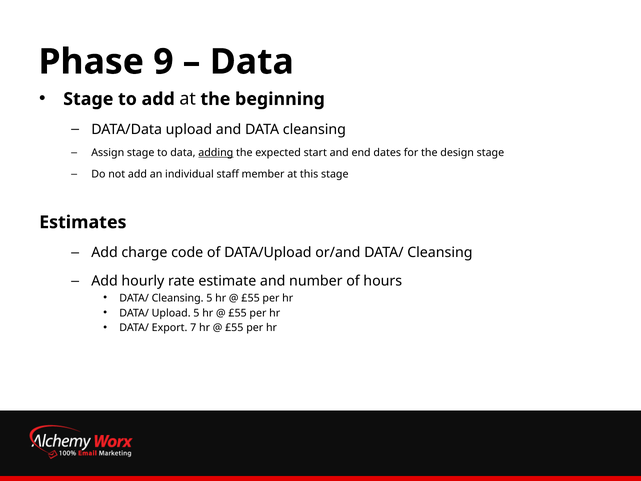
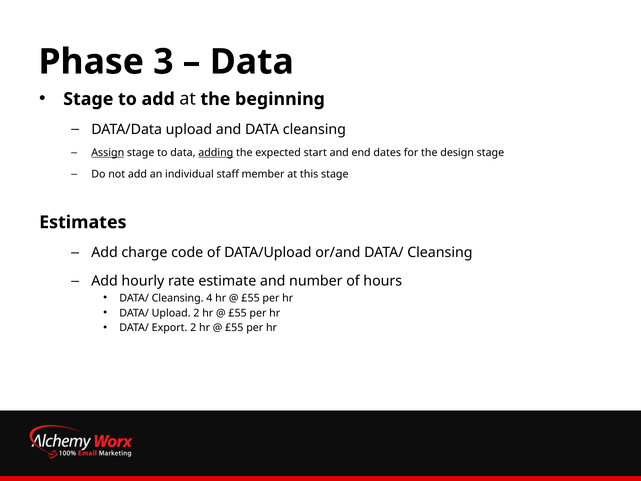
9: 9 -> 3 (163, 62)
Assign underline: none -> present (108, 153)
Cleansing 5: 5 -> 4 (209, 298)
Upload 5: 5 -> 2 (196, 313)
Export 7: 7 -> 2 (193, 328)
